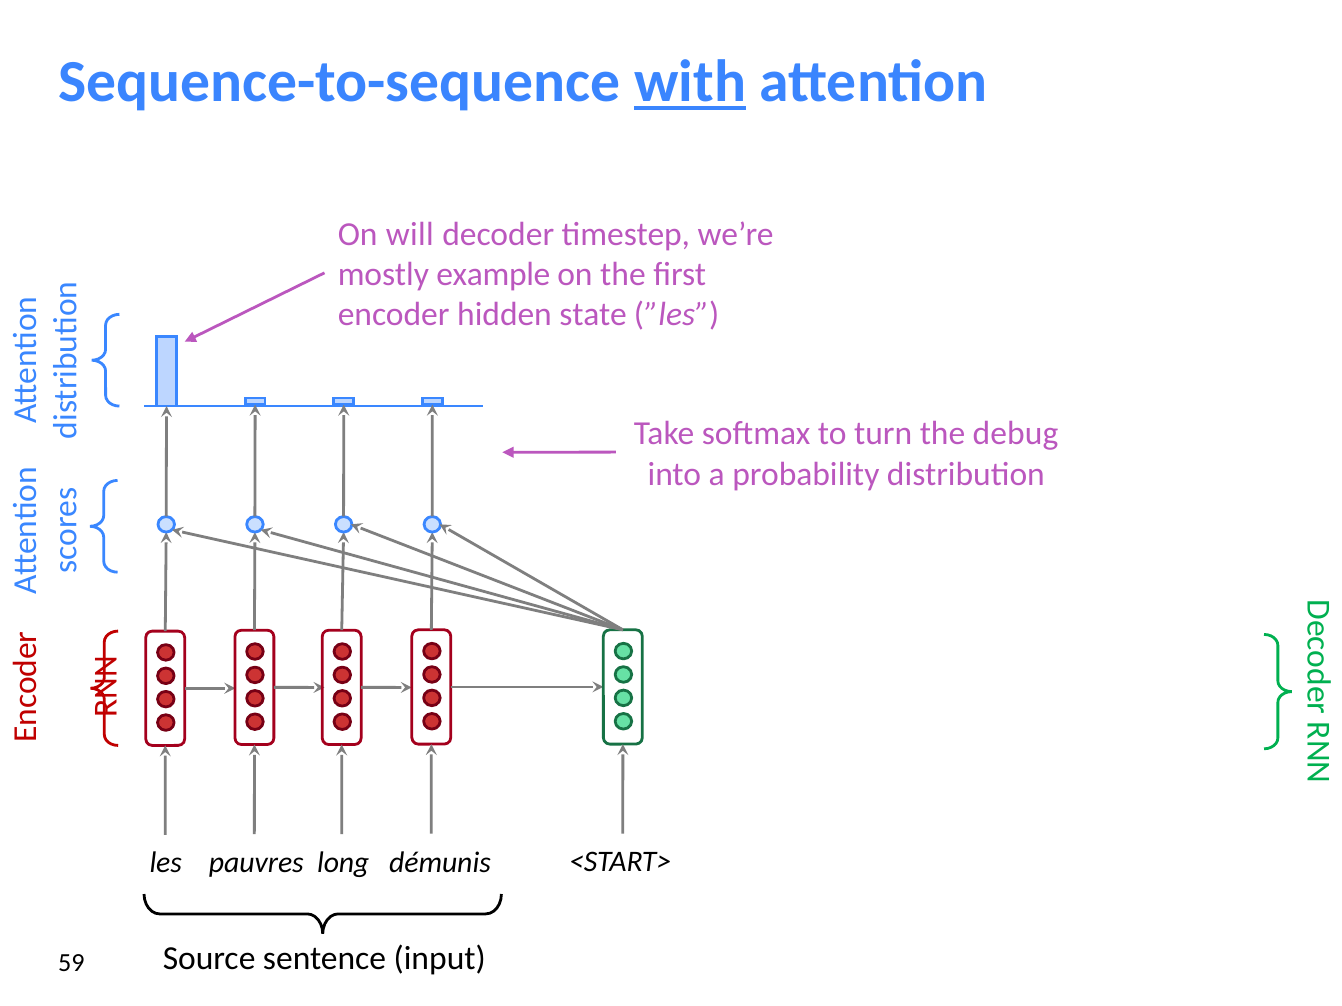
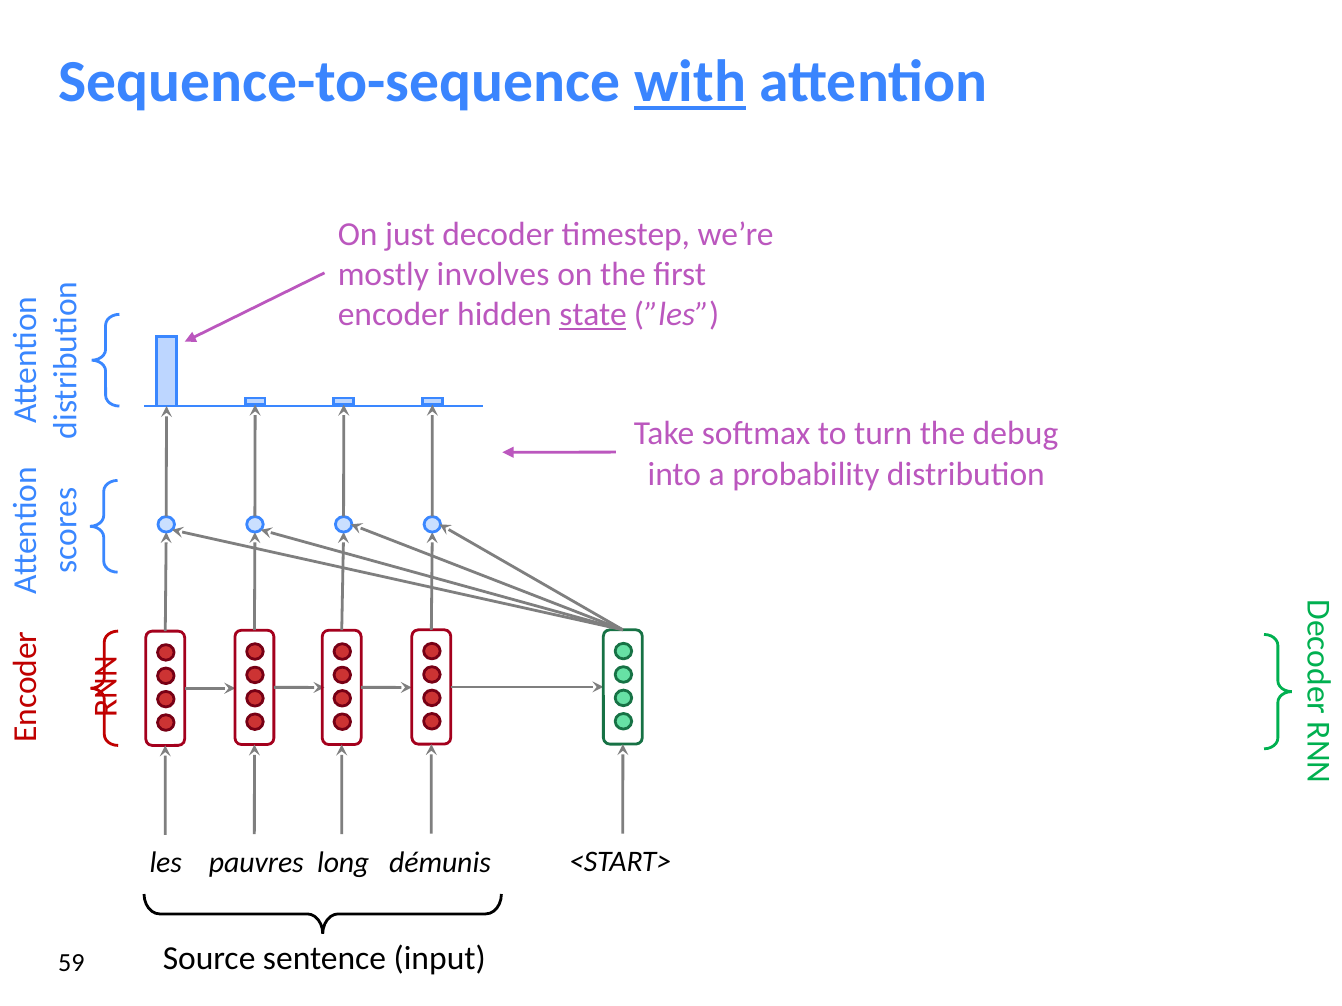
will: will -> just (410, 234)
example: example -> involves (493, 275)
state underline: none -> present (593, 315)
